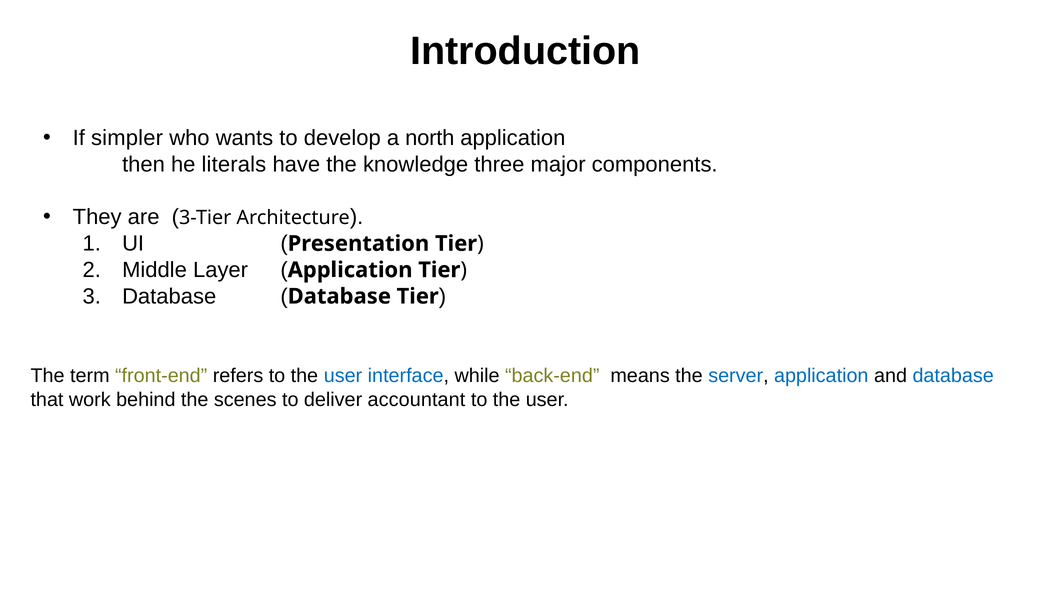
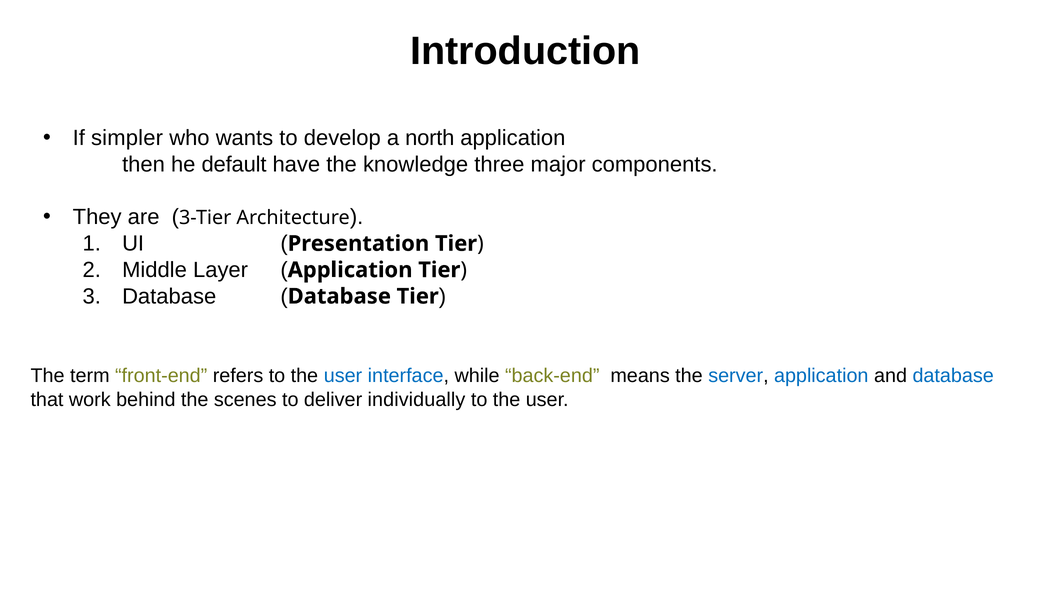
literals: literals -> default (234, 165)
accountant: accountant -> individually (416, 400)
